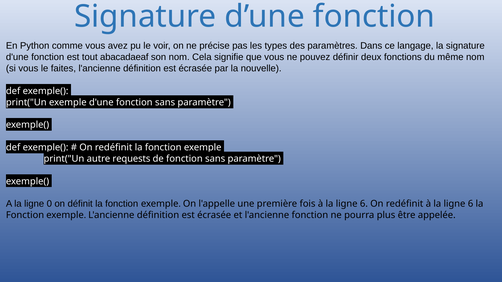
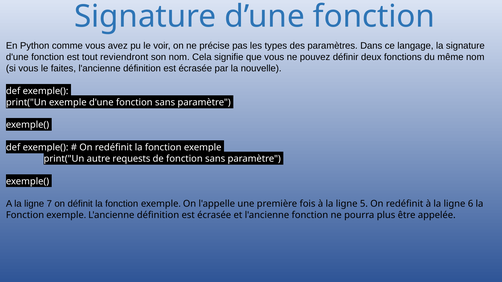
abacadaeaf: abacadaeaf -> reviendront (124, 57)
0: 0 -> 7 (49, 204)
6: 6 -> 5 (364, 204)
